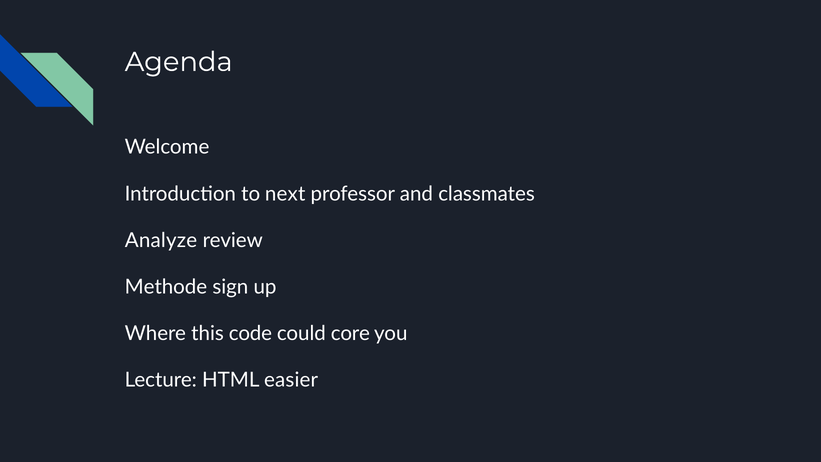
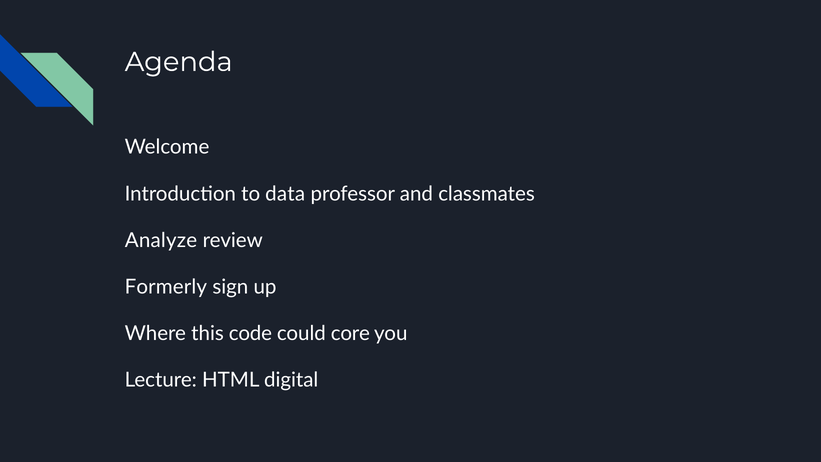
next: next -> data (285, 194)
Methode: Methode -> Formerly (166, 287)
easier: easier -> digital (291, 380)
